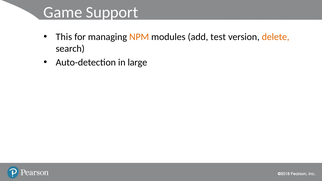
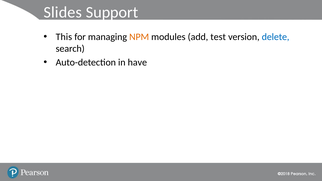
Game: Game -> Slides (63, 12)
delete colour: orange -> blue (276, 37)
large: large -> have (137, 62)
